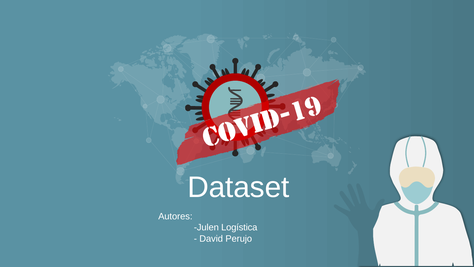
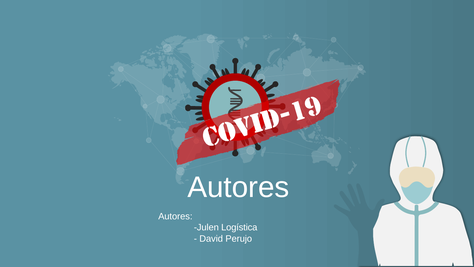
Dataset: Dataset -> Autores (238, 187)
